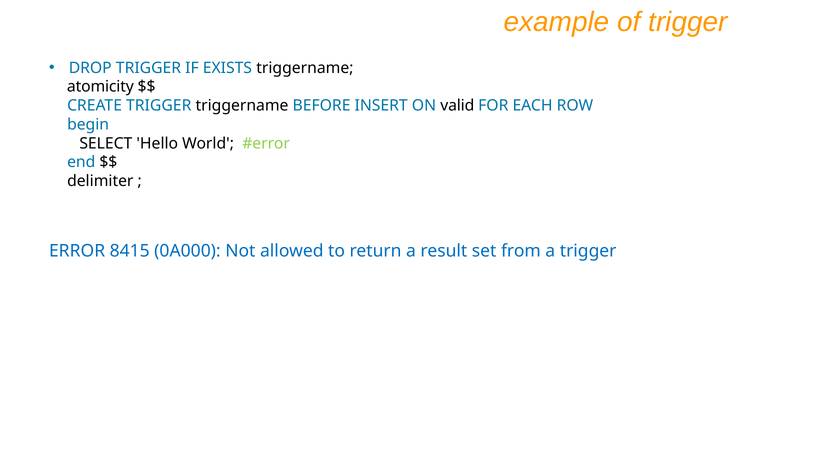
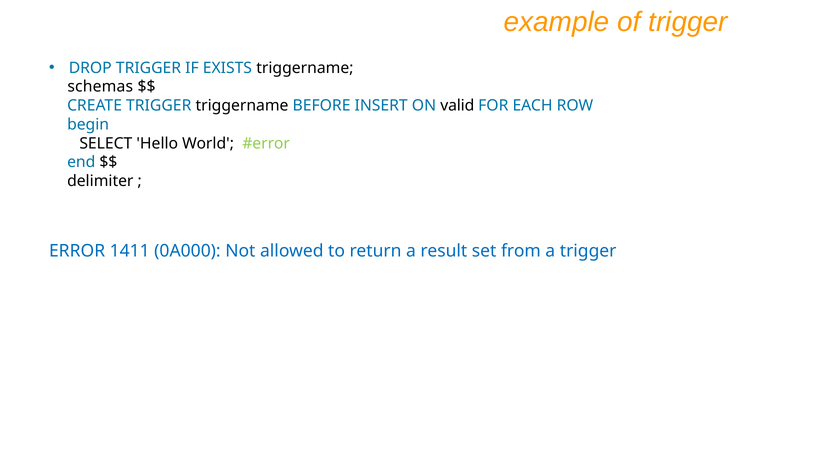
atomicity: atomicity -> schemas (100, 87)
8415: 8415 -> 1411 (130, 251)
